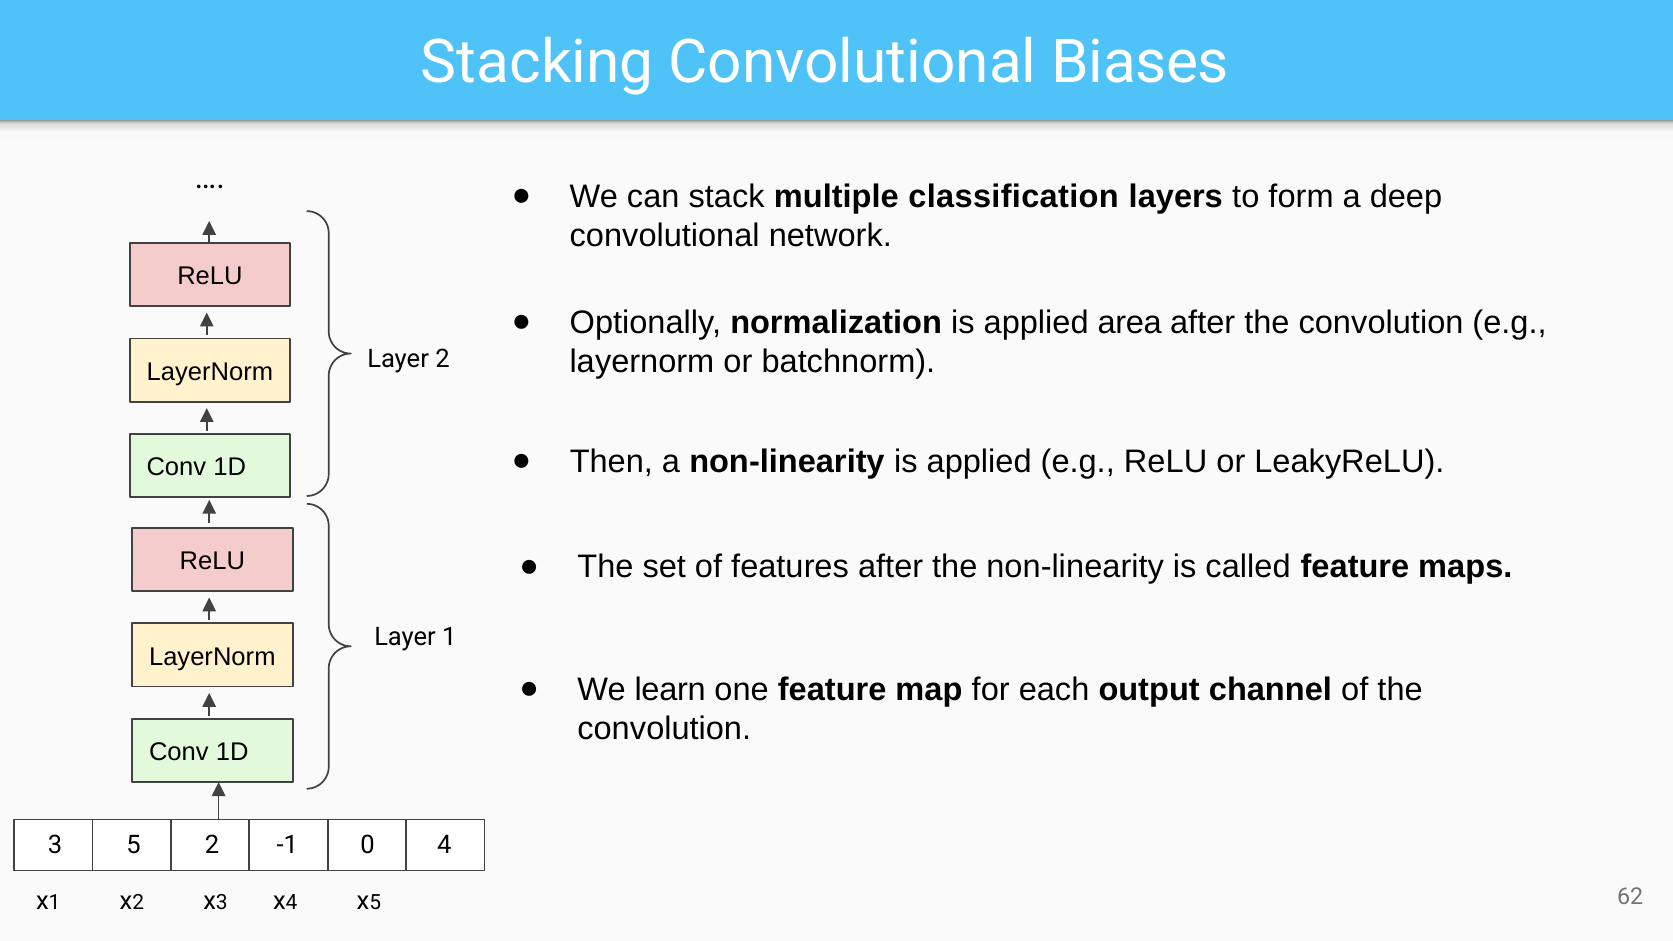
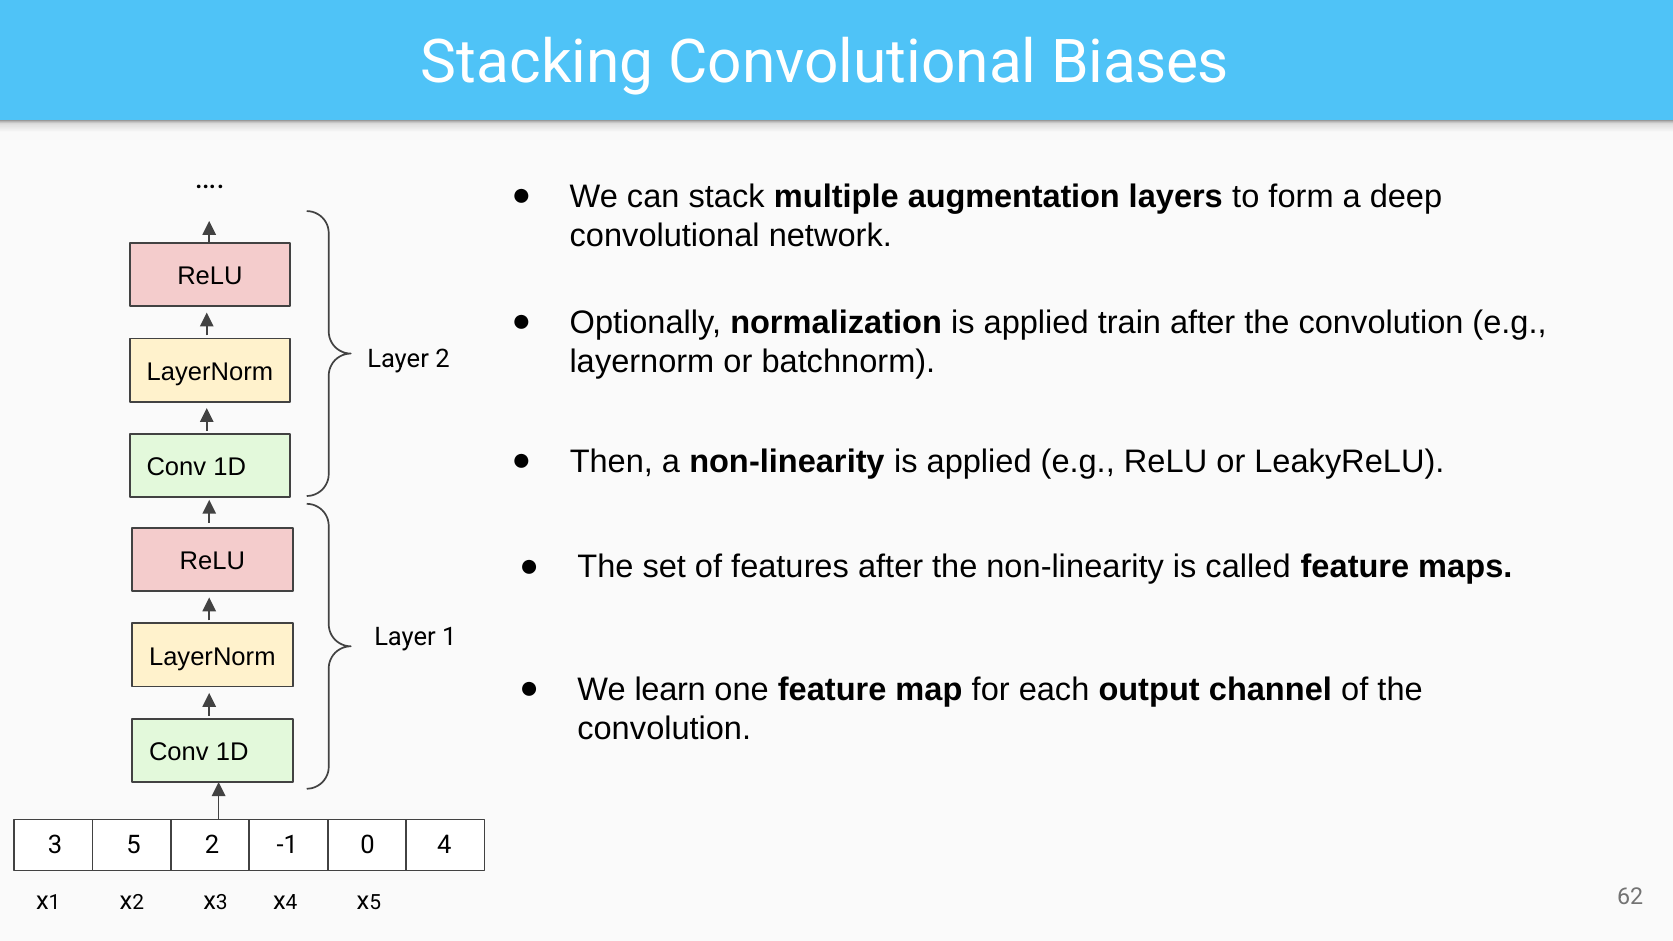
classification: classification -> augmentation (1014, 197)
area: area -> train (1129, 322)
